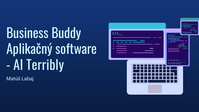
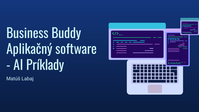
Terribly: Terribly -> Príklady (45, 65)
